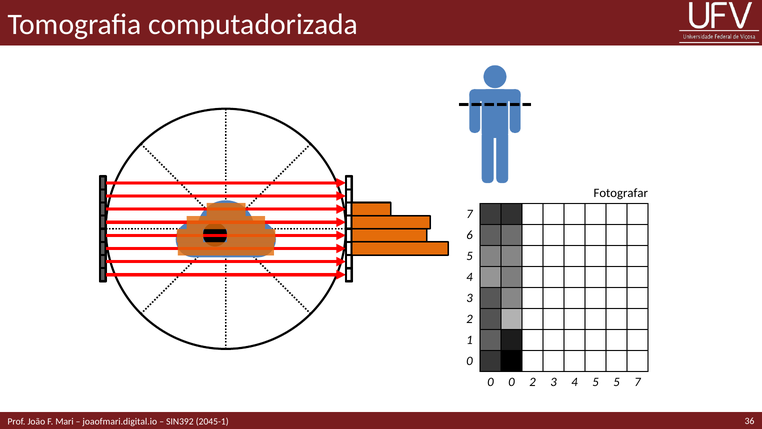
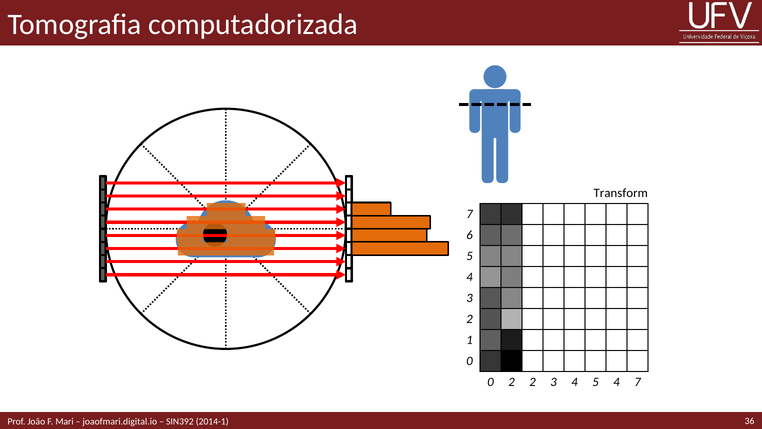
Fotografar: Fotografar -> Transform (621, 193)
0: 0 -> 2 (512, 382)
4 5 5: 5 -> 4 (617, 382)
2045-1: 2045-1 -> 2014-1 (212, 421)
